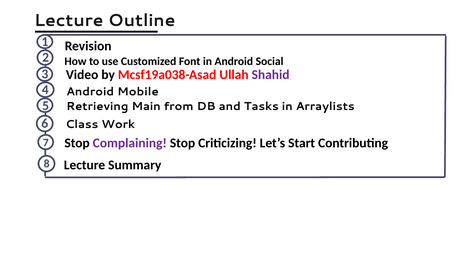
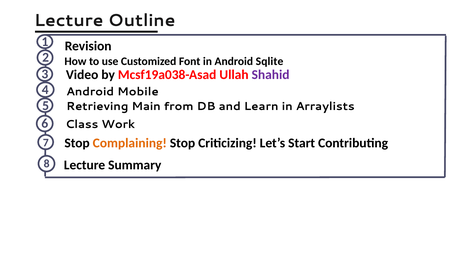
Social: Social -> Sqlite (270, 62)
Tasks: Tasks -> Learn (261, 106)
Complaining colour: purple -> orange (130, 143)
